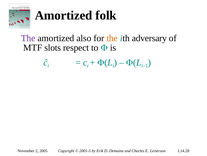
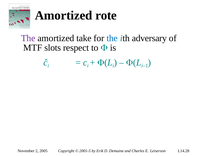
folk: folk -> rote (106, 15)
also: also -> take (84, 38)
the colour: orange -> blue (112, 38)
